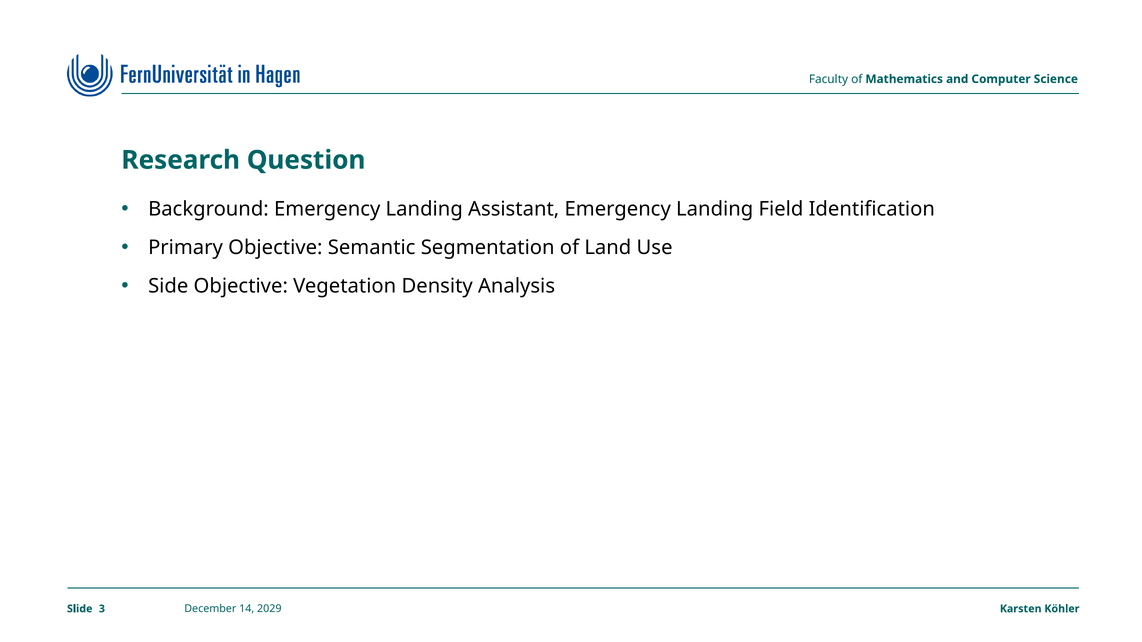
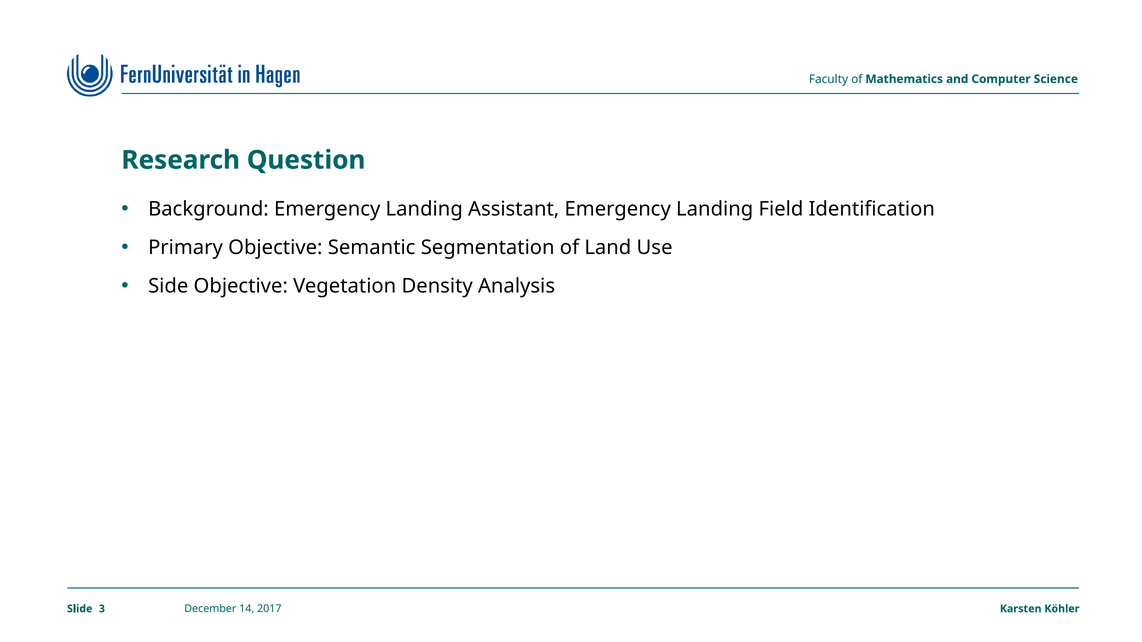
2029: 2029 -> 2017 (269, 609)
